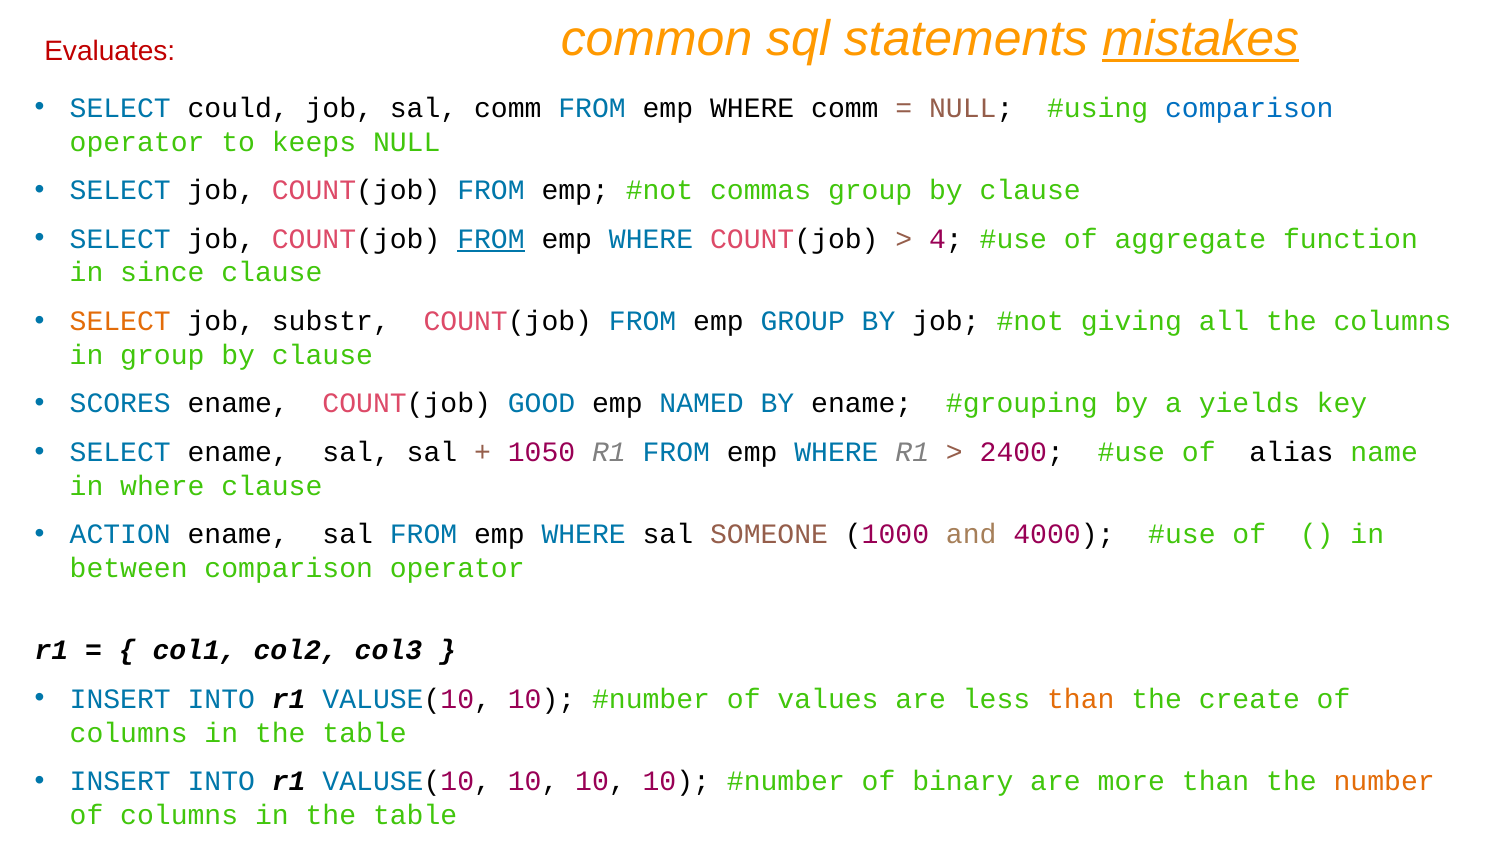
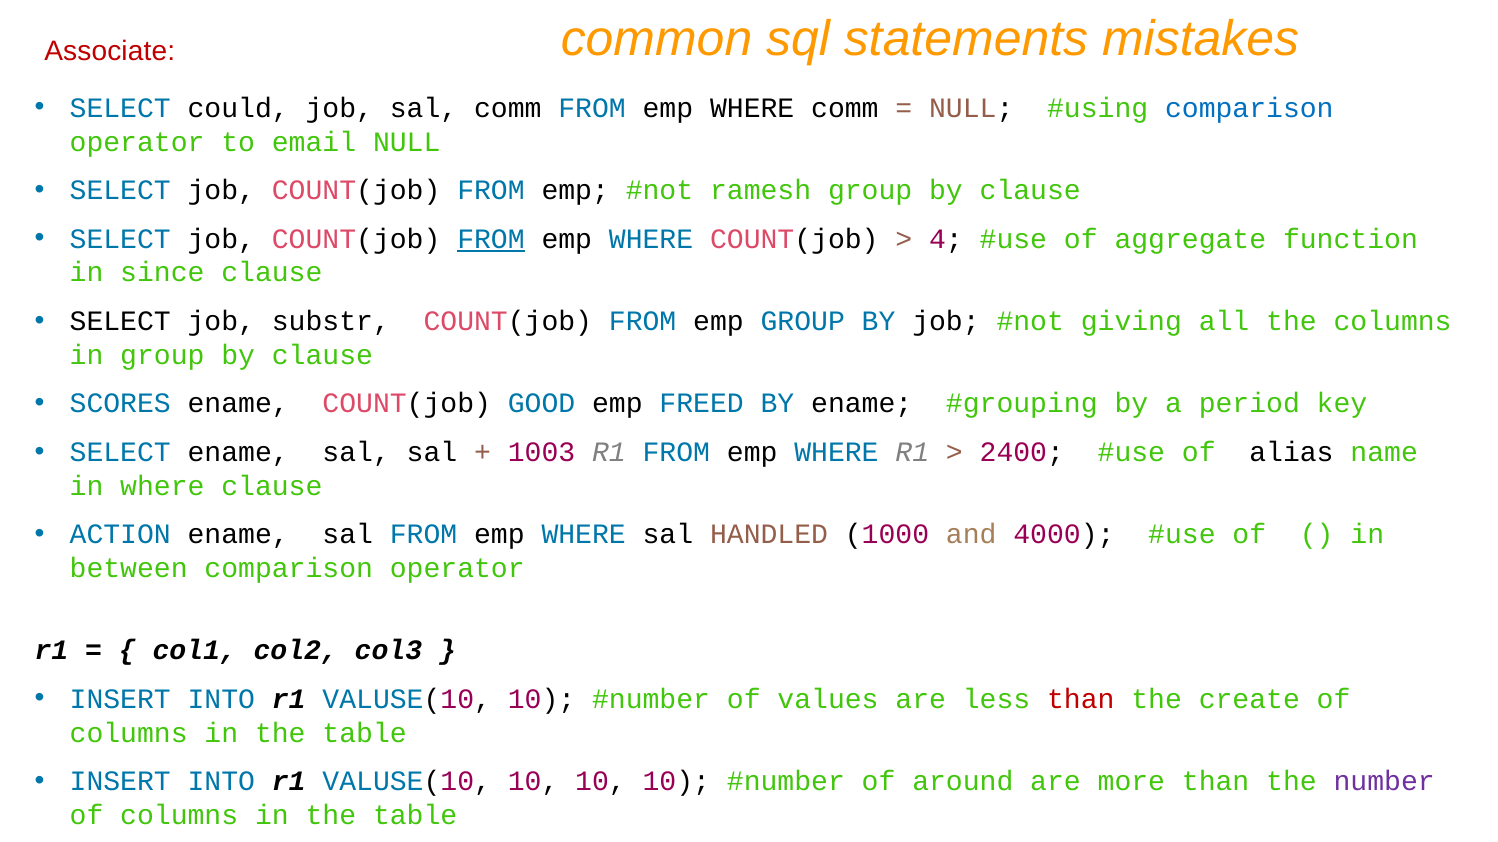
mistakes underline: present -> none (1201, 39)
Evaluates: Evaluates -> Associate (110, 52)
keeps: keeps -> email (314, 142)
commas: commas -> ramesh (761, 191)
SELECT colour: orange -> black (120, 322)
NAMED: NAMED -> FREED (702, 404)
yields: yields -> period (1249, 404)
1050: 1050 -> 1003 (542, 453)
SOMEONE: SOMEONE -> HANDLED (769, 535)
than colour: orange -> red (1081, 700)
binary: binary -> around (963, 782)
number colour: orange -> purple (1384, 782)
